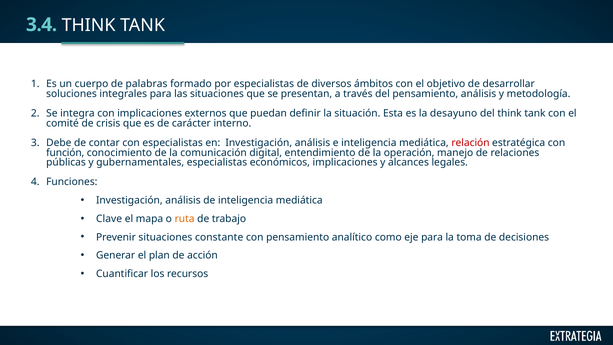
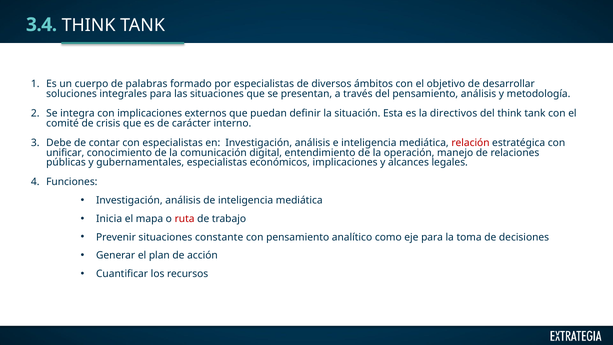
desayuno: desayuno -> directivos (454, 113)
función: función -> unificar (65, 153)
Clave: Clave -> Inicia (109, 219)
ruta colour: orange -> red (185, 219)
